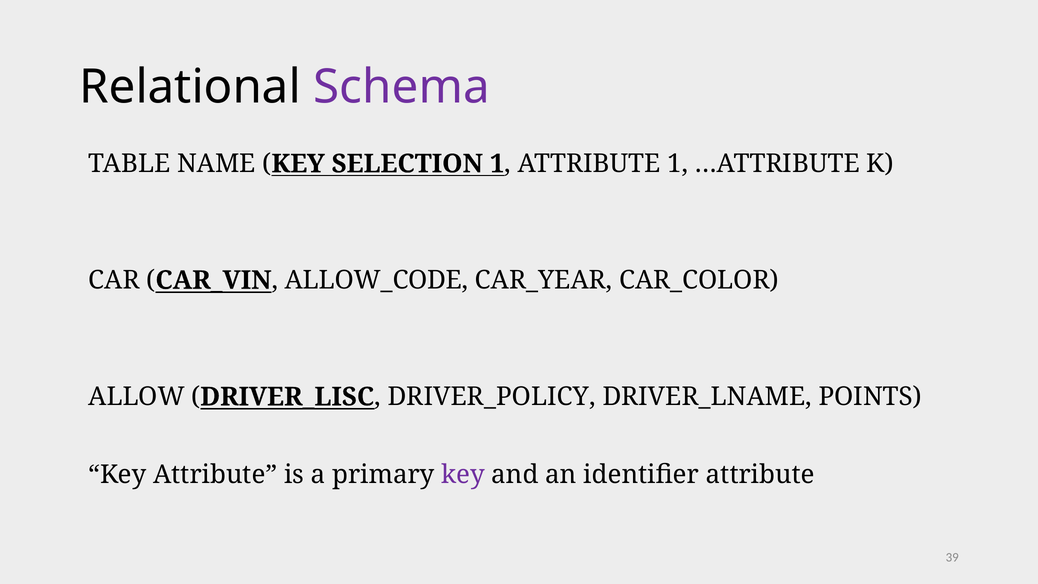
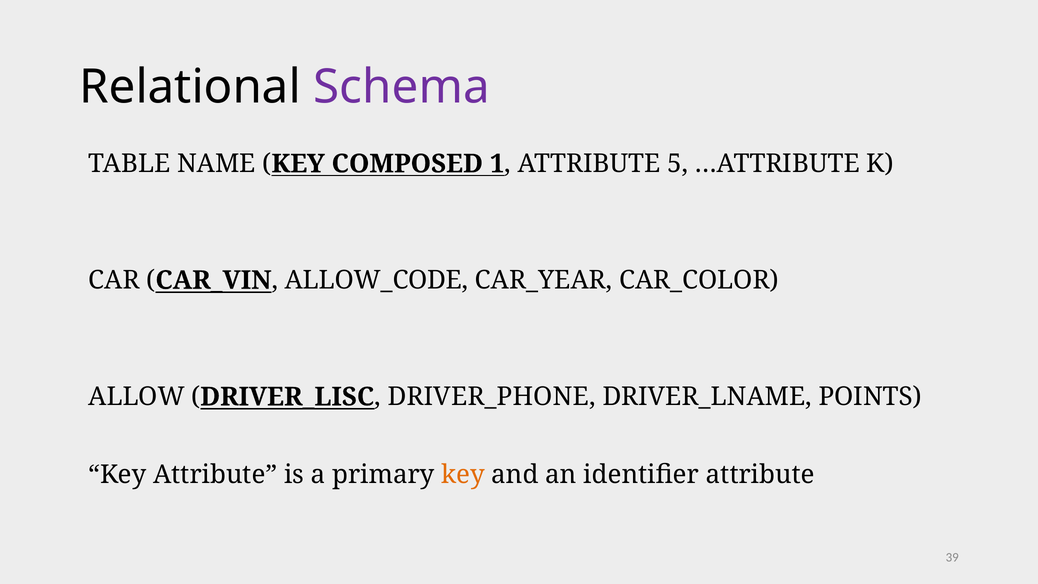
SELECTION: SELECTION -> COMPOSED (407, 164)
ATTRIBUTE 1: 1 -> 5 (678, 164)
DRIVER_POLICY: DRIVER_POLICY -> DRIVER_PHONE (492, 397)
key colour: purple -> orange (463, 474)
